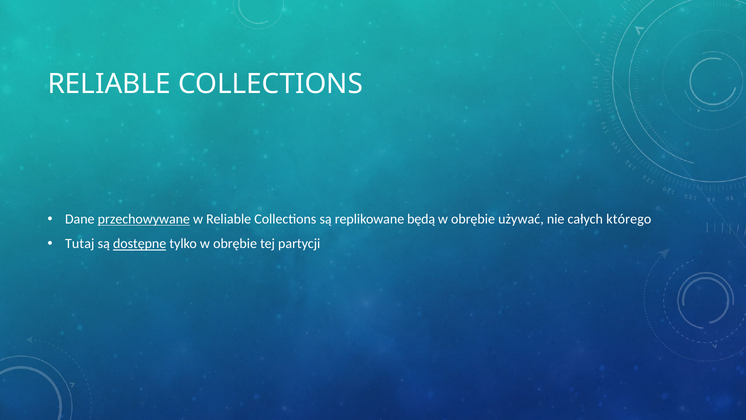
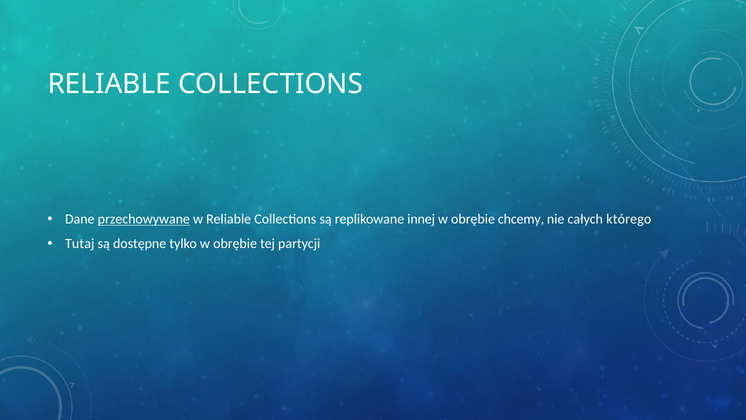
będą: będą -> innej (421, 219)
używać: używać -> chcemy (521, 219)
dostępne underline: present -> none (140, 244)
